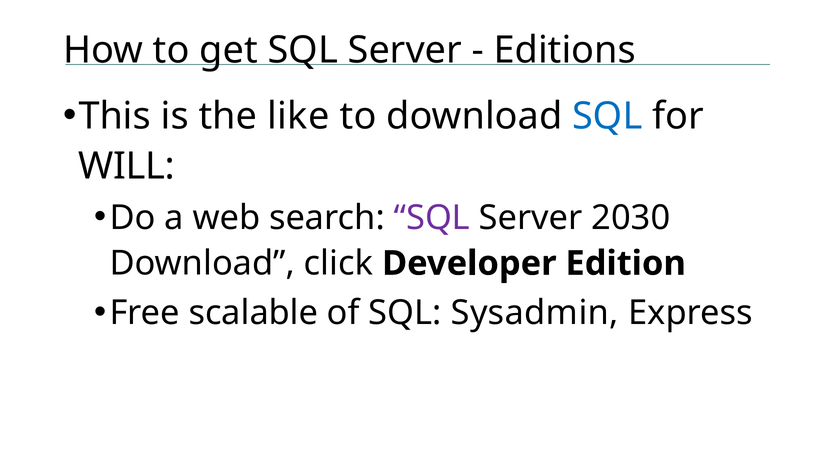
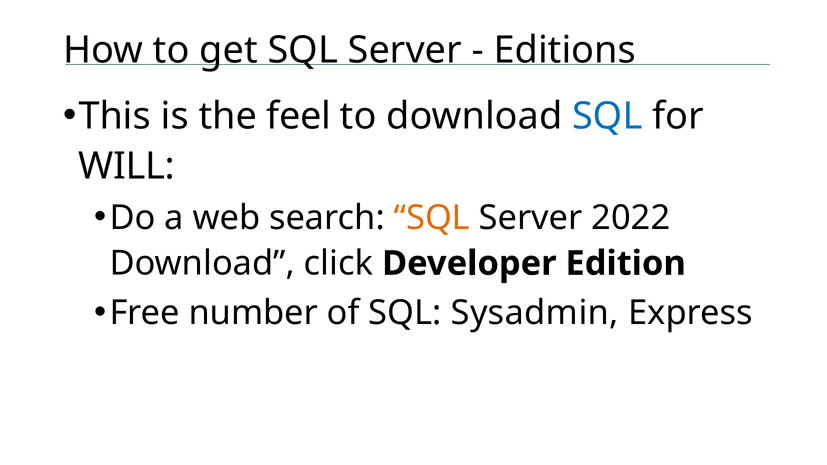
like: like -> feel (299, 116)
SQL colour: purple -> orange (432, 218)
2030: 2030 -> 2022 (631, 218)
scalable: scalable -> number (253, 313)
